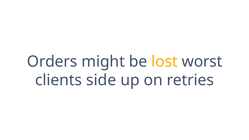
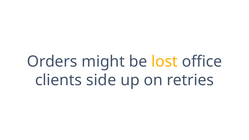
worst: worst -> office (202, 62)
